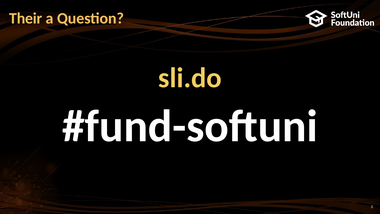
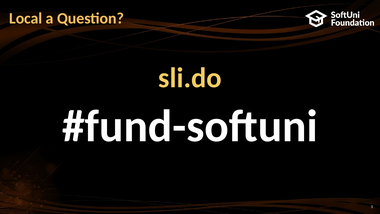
Their: Their -> Local (26, 18)
